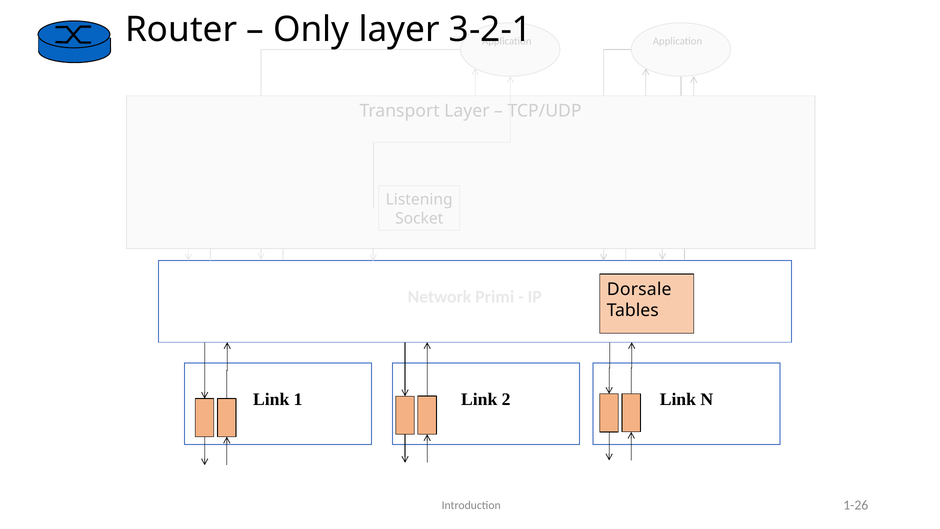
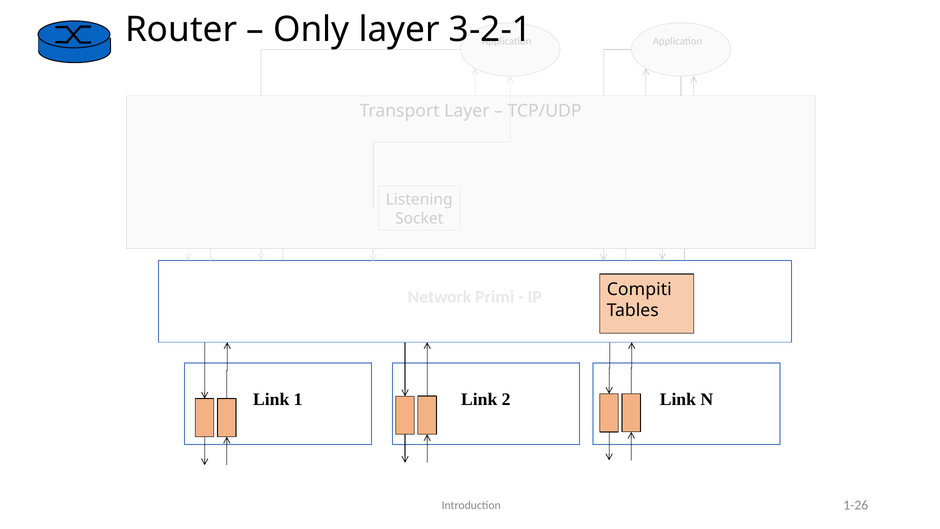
Dorsale: Dorsale -> Compiti (639, 289)
